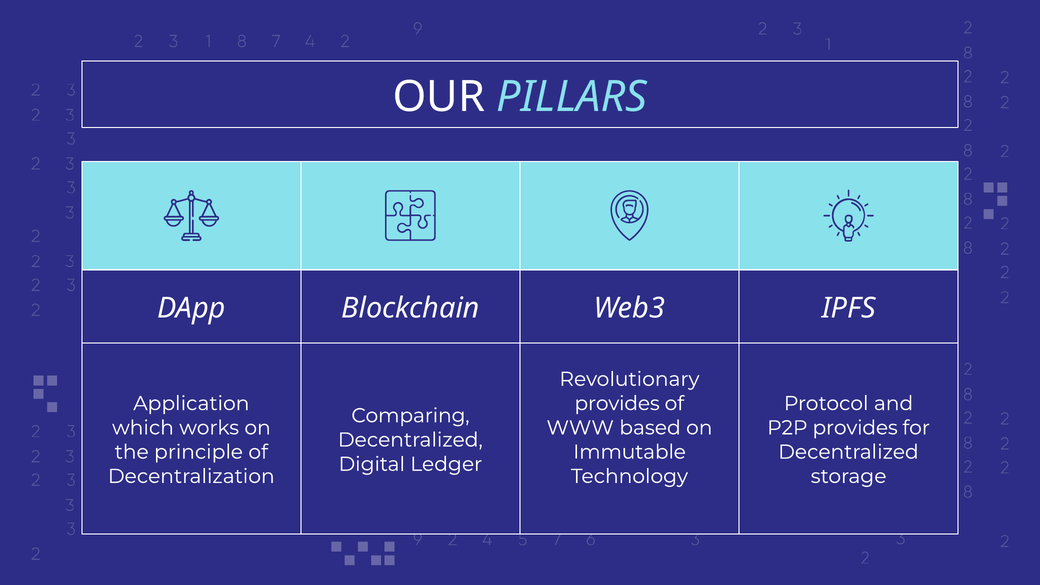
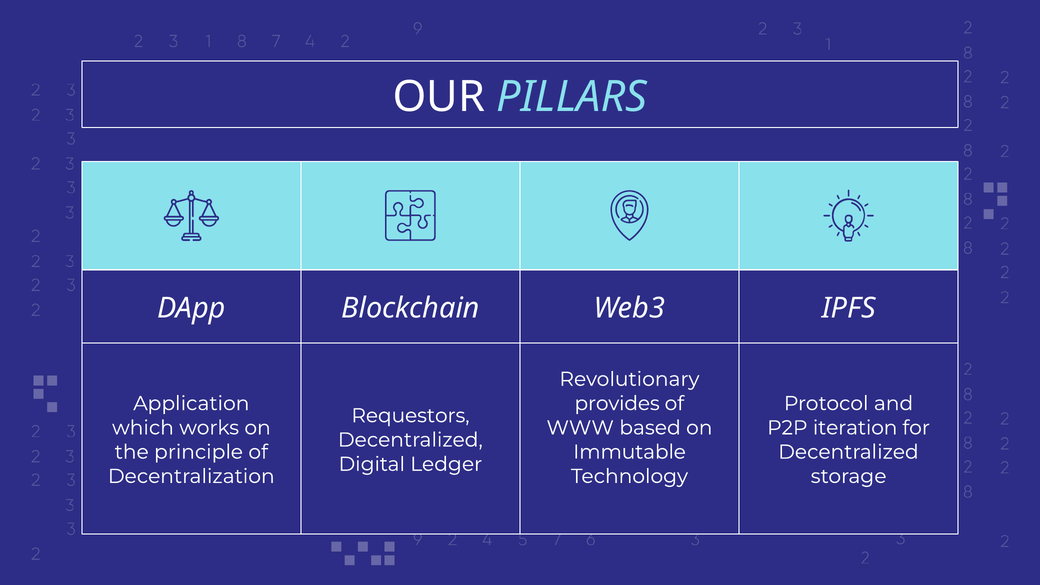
Comparing: Comparing -> Requestors (410, 416)
P2P provides: provides -> iteration (855, 428)
